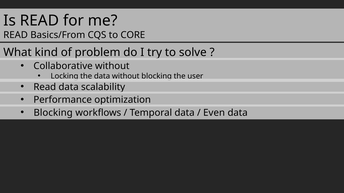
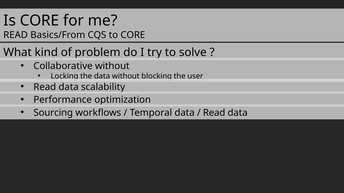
Is READ: READ -> CORE (39, 21)
Blocking: Blocking -> Sourcing (53, 113)
Even: Even -> Read (214, 113)
